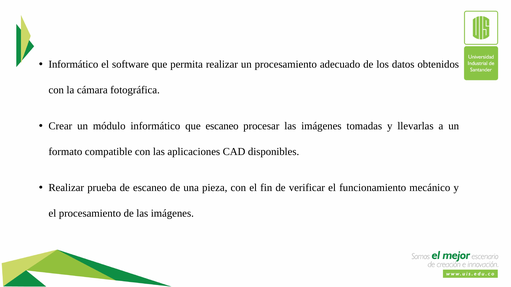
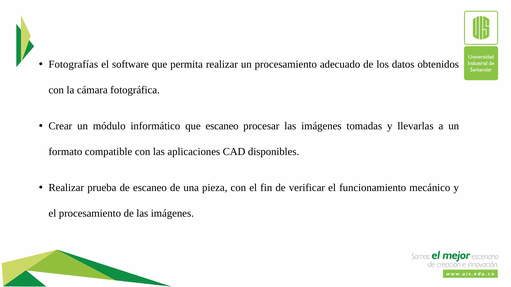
Informático: Informático -> Fotografías (73, 65)
